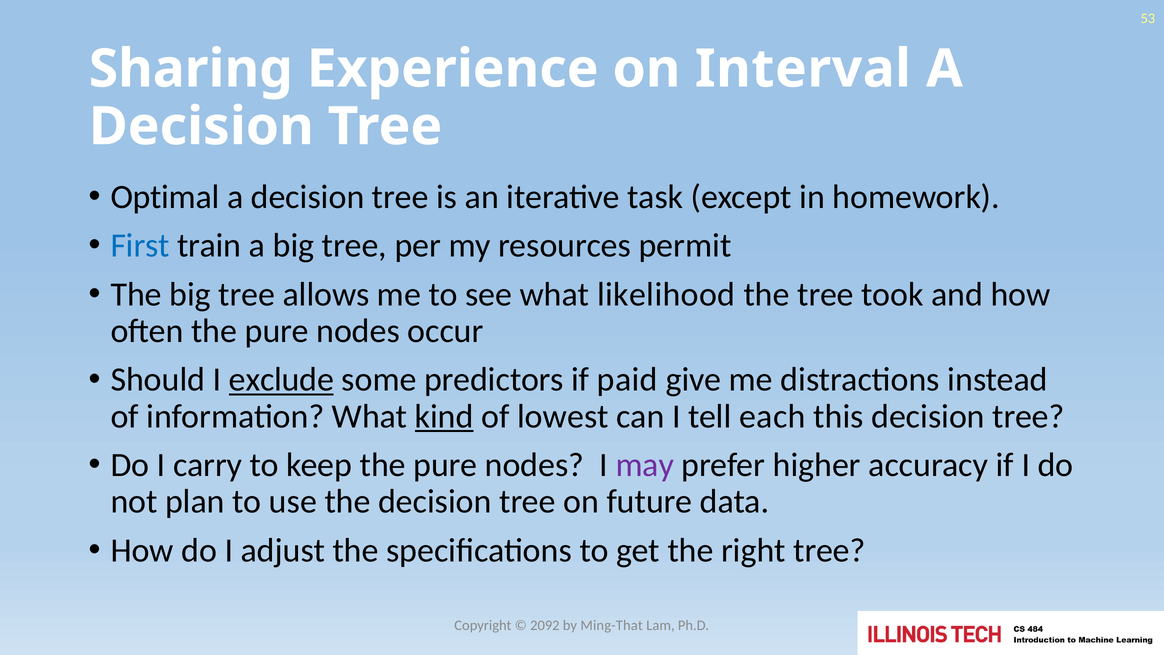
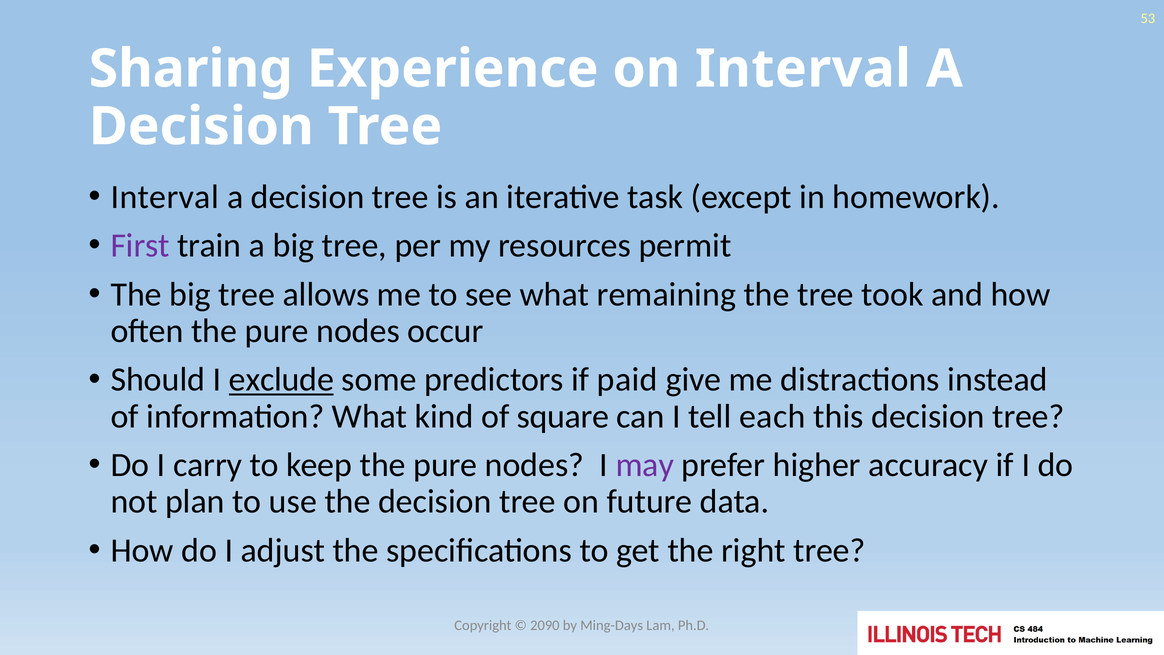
Optimal: Optimal -> Interval (165, 197)
First colour: blue -> purple (140, 245)
likelihood: likelihood -> remaining (666, 294)
kind underline: present -> none (444, 416)
lowest: lowest -> square (563, 416)
2092: 2092 -> 2090 (545, 625)
Ming-That: Ming-That -> Ming-Days (612, 625)
